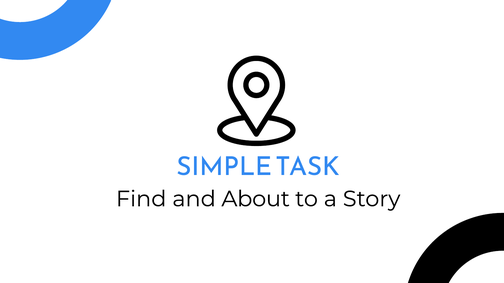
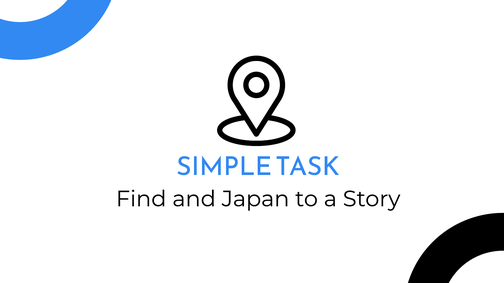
About: About -> Japan (256, 199)
